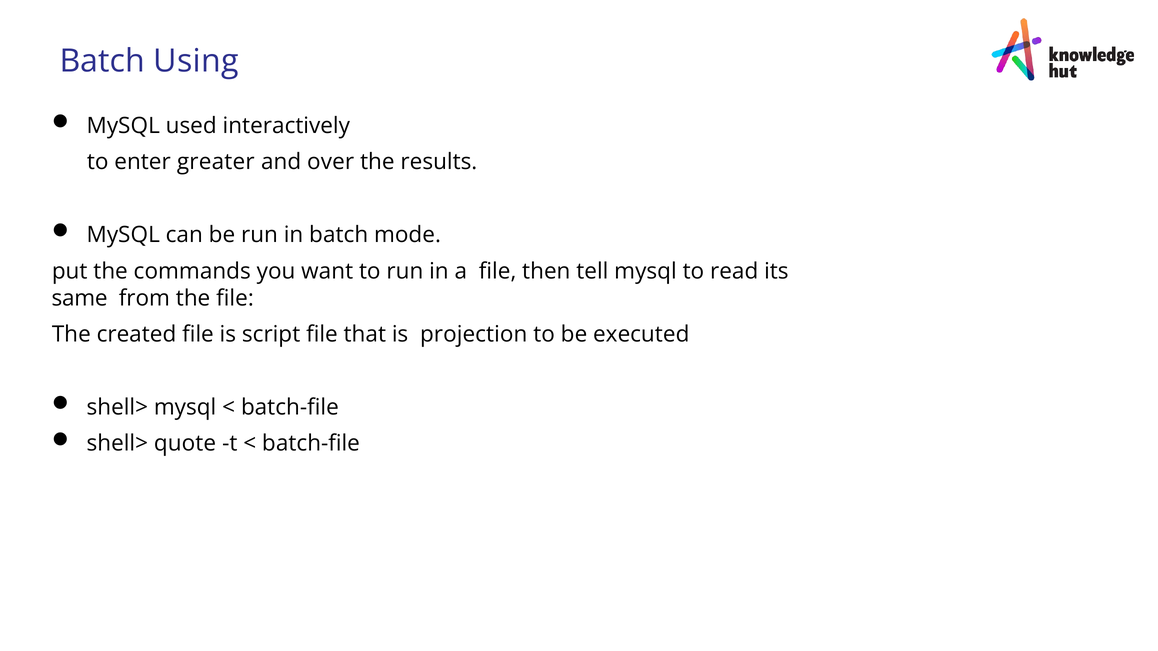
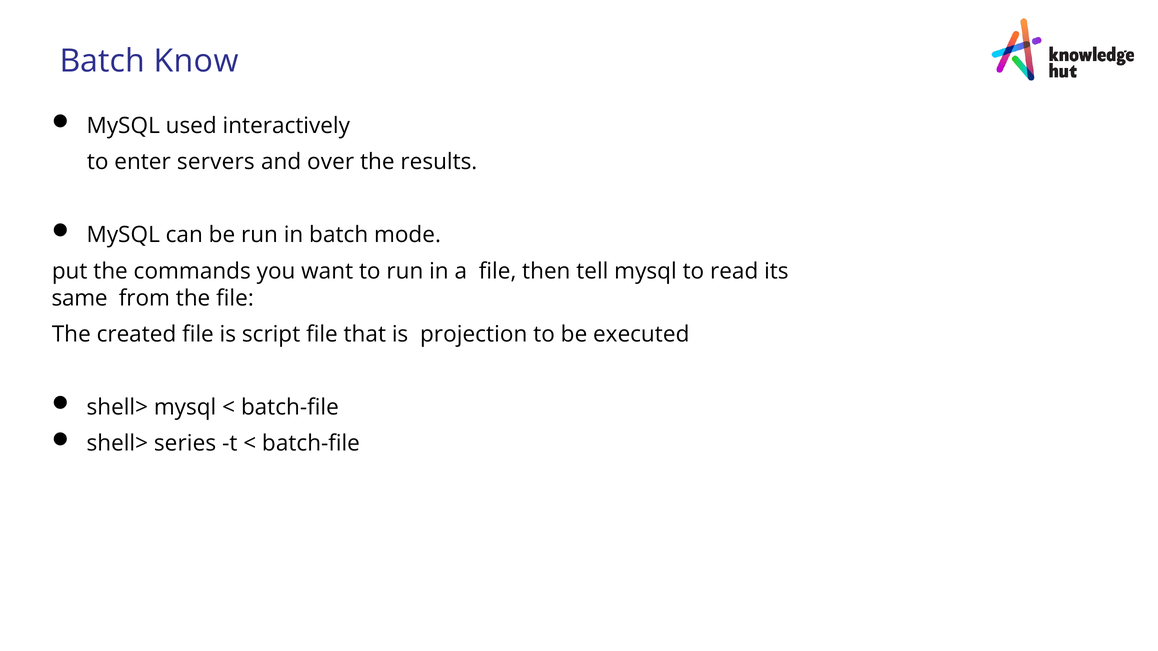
Using: Using -> Know (196, 61)
greater: greater -> servers (216, 162)
quote: quote -> series (185, 444)
